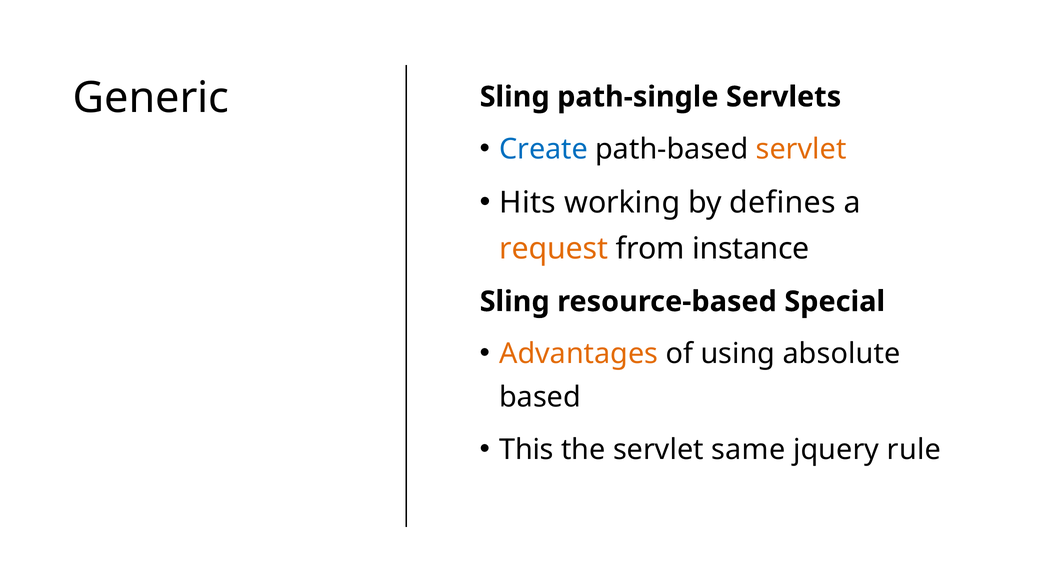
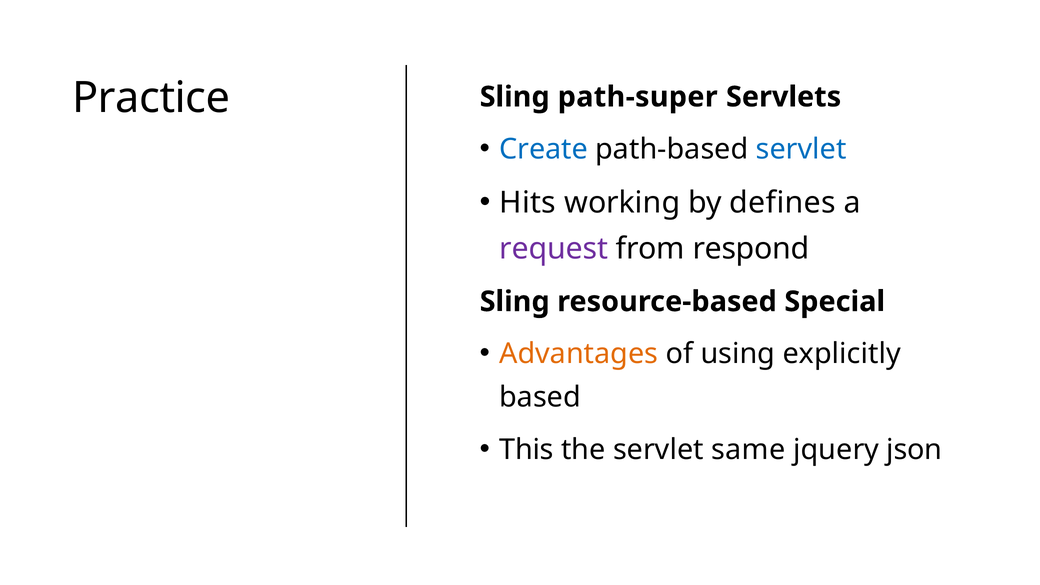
Generic: Generic -> Practice (151, 98)
path-single: path-single -> path-super (638, 97)
servlet colour: orange -> blue (801, 149)
request colour: orange -> purple (554, 248)
instance: instance -> respond (751, 248)
absolute: absolute -> explicitly (842, 354)
rule: rule -> json (914, 450)
